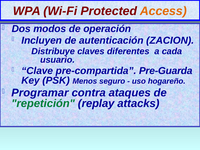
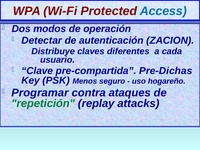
Access colour: orange -> blue (163, 11)
Incluyen: Incluyen -> Detectar (42, 40)
Pre-Guarda: Pre-Guarda -> Pre-Dichas (166, 71)
